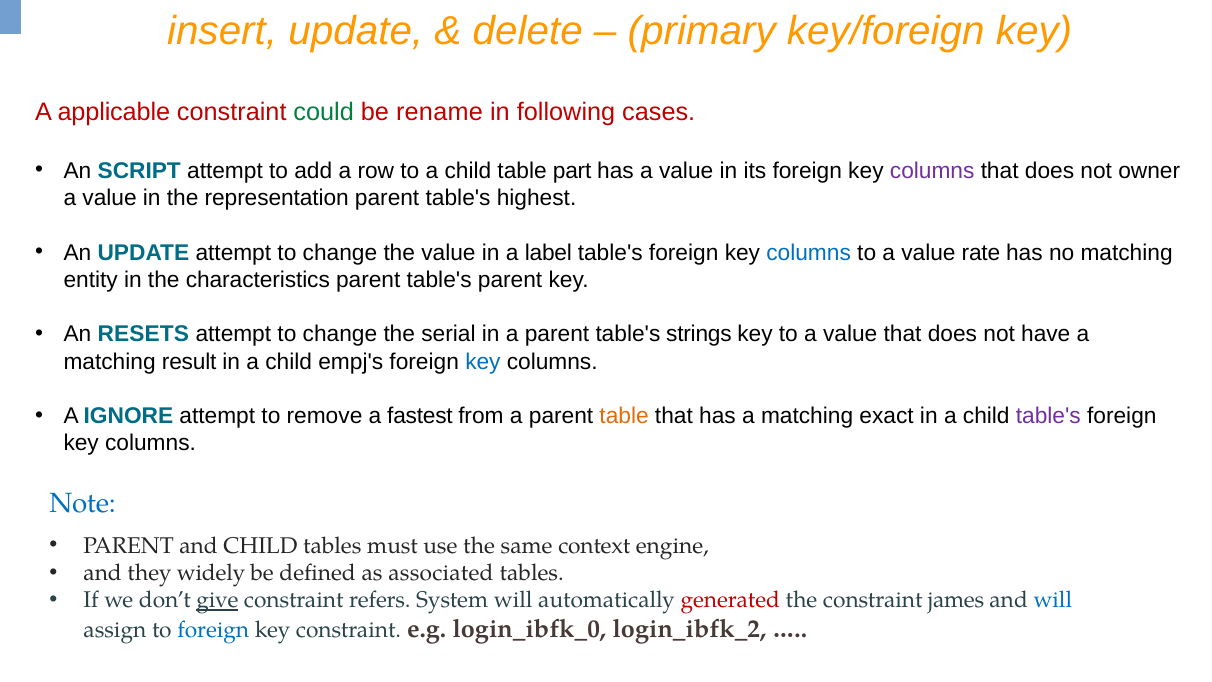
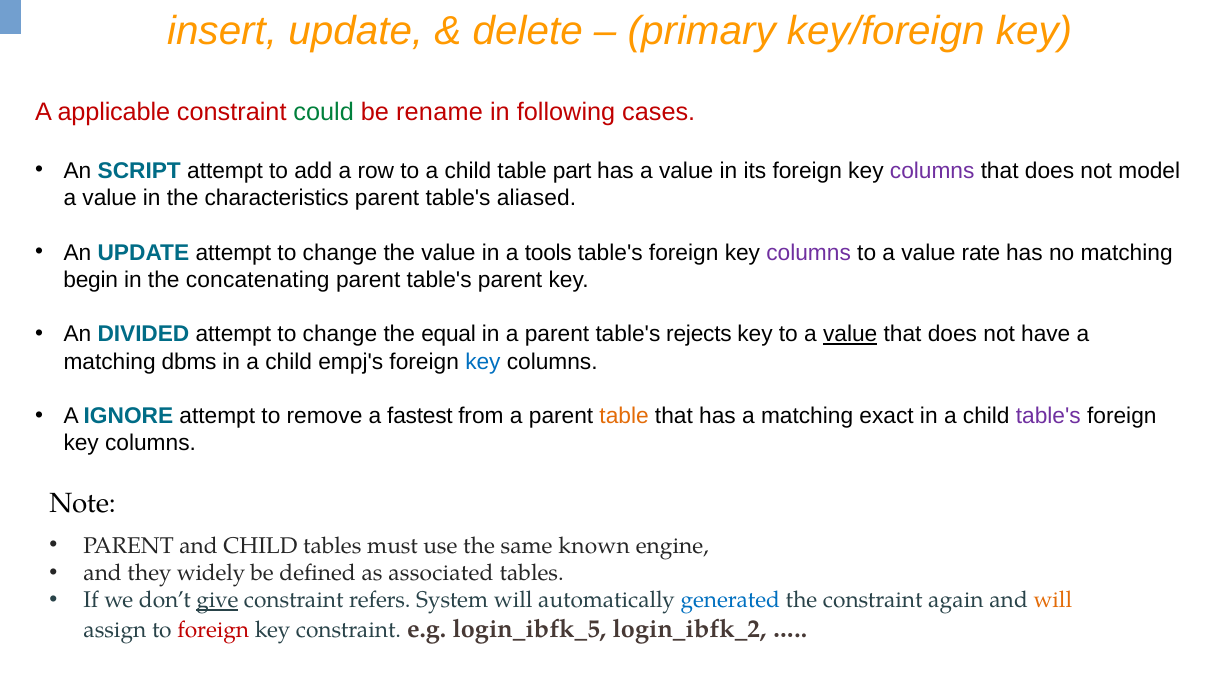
owner: owner -> model (1149, 171)
representation: representation -> characteristics (277, 198)
highest: highest -> aliased (536, 198)
label: label -> tools (548, 252)
columns colour: blue -> purple (809, 252)
entity: entity -> begin (91, 280)
characteristics: characteristics -> concatenating (258, 280)
RESETS: RESETS -> DIVIDED (143, 334)
serial: serial -> equal (449, 334)
strings: strings -> rejects (699, 334)
value underline: none -> present (850, 334)
result: result -> dbms (189, 362)
Note colour: blue -> black (83, 503)
context: context -> known (594, 545)
generated colour: red -> blue (730, 600)
james: james -> again (956, 600)
will colour: blue -> orange (1053, 600)
foreign colour: blue -> red (213, 630)
login_ibfk_0: login_ibfk_0 -> login_ibfk_5 (529, 629)
